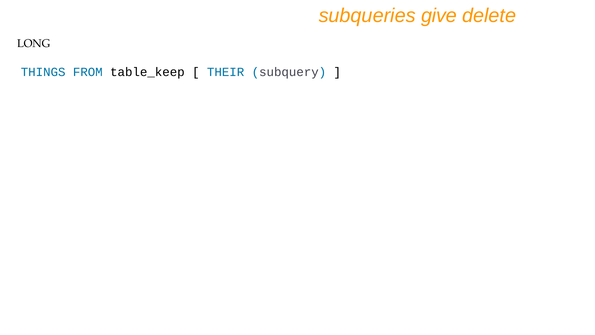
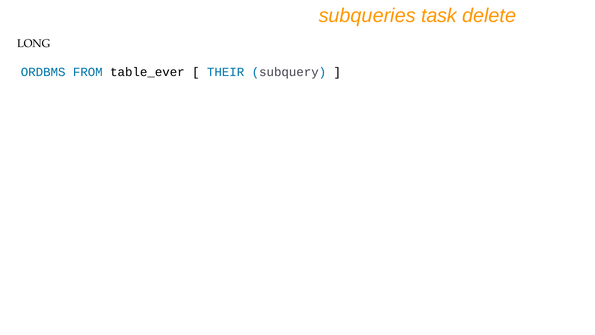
give: give -> task (439, 15)
THINGS: THINGS -> ORDBMS (43, 72)
table_keep: table_keep -> table_ever (147, 72)
